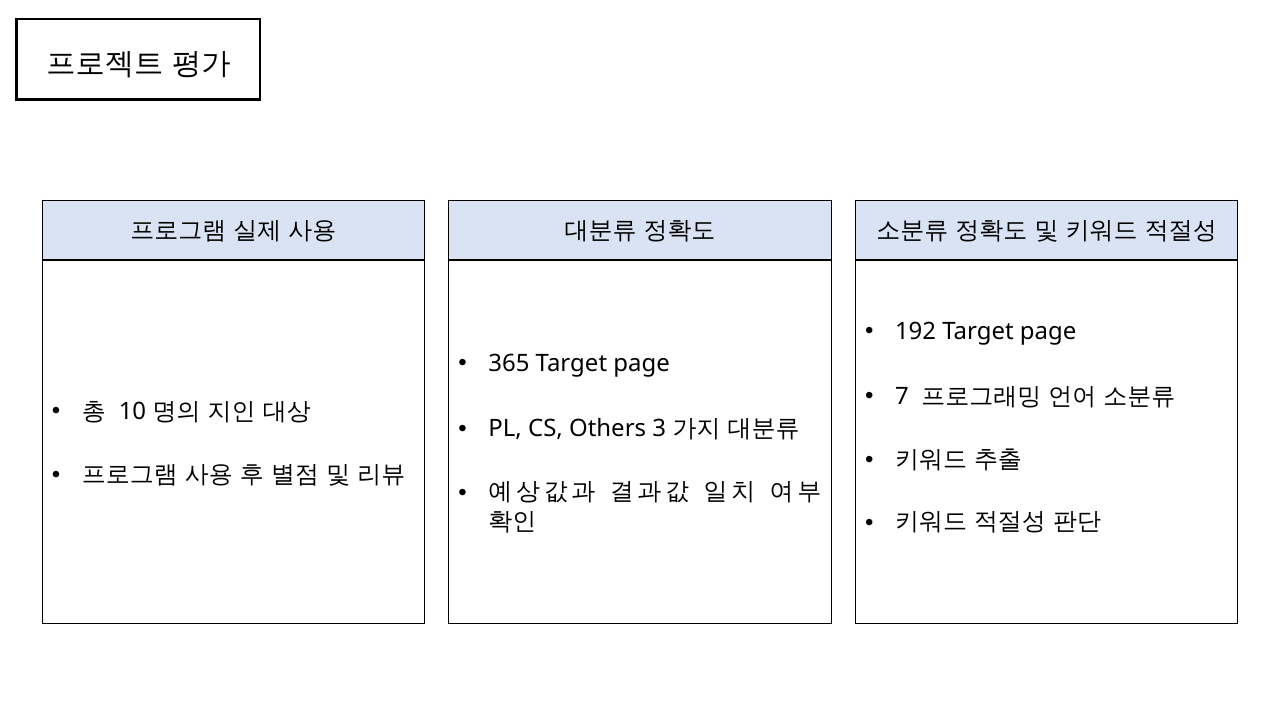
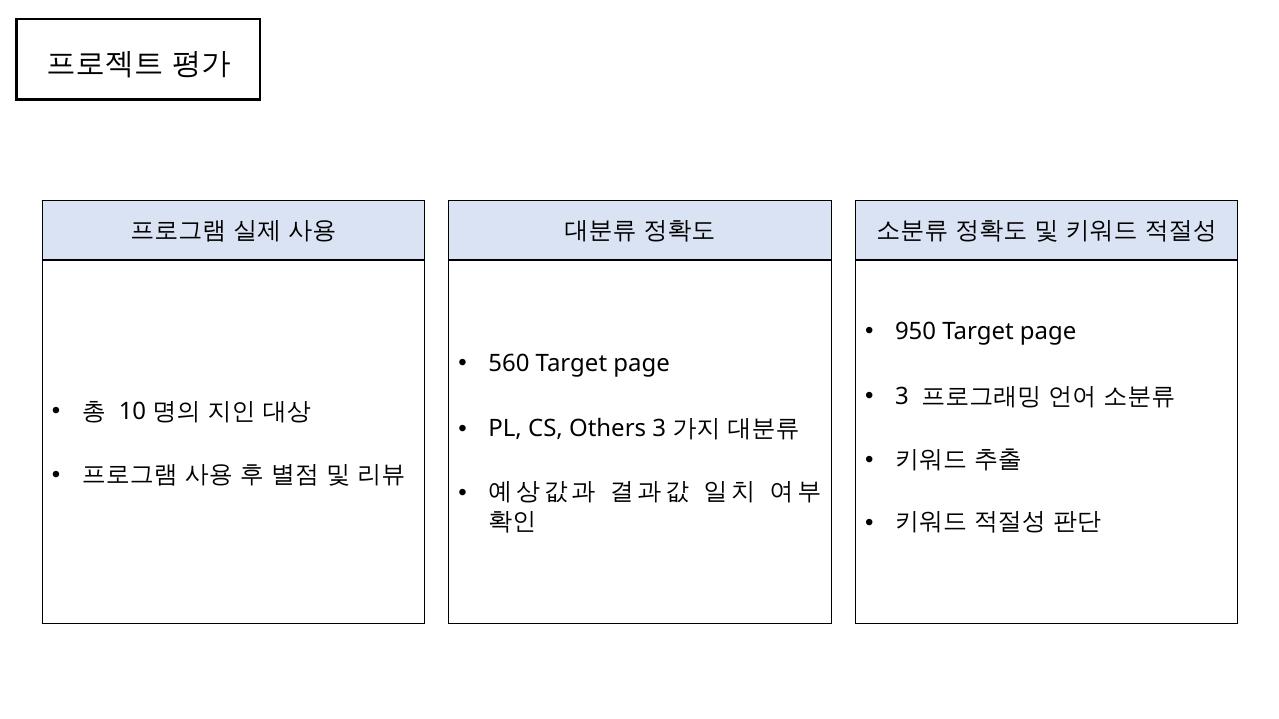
192: 192 -> 950 (916, 331)
365: 365 -> 560 (509, 364)
7: 7 -> 3 (902, 397)
